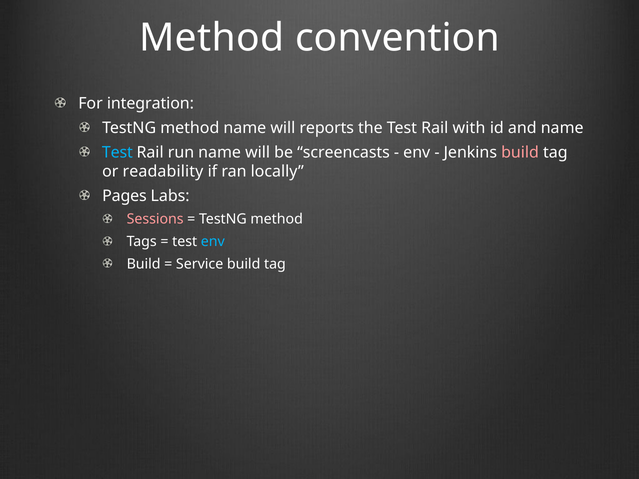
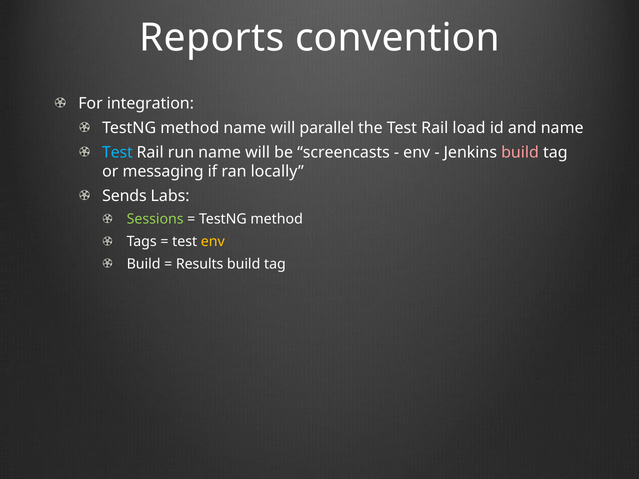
Method: Method -> Reports (212, 38)
reports: reports -> parallel (327, 128)
with: with -> load (469, 128)
readability: readability -> messaging (163, 172)
Pages: Pages -> Sends (124, 196)
Sessions colour: pink -> light green (155, 219)
env colour: light blue -> yellow (213, 242)
Service: Service -> Results (200, 264)
